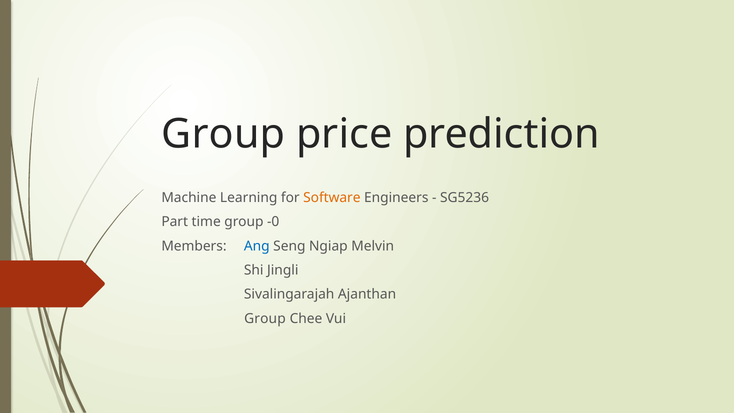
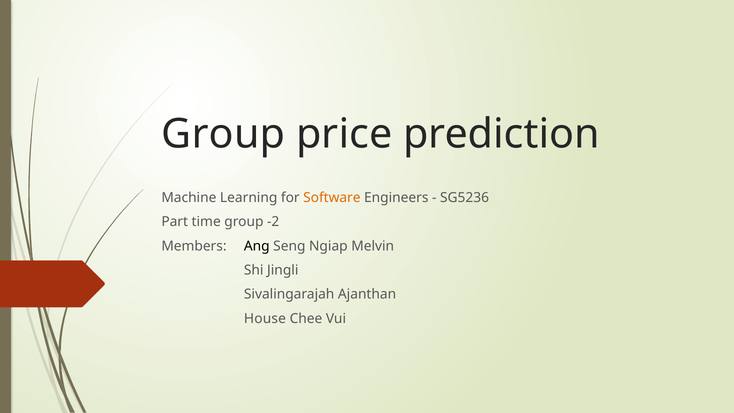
-0: -0 -> -2 (273, 222)
Ang colour: blue -> black (257, 246)
Group: Group -> House (265, 318)
